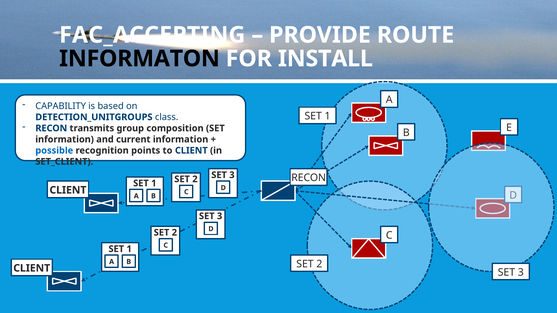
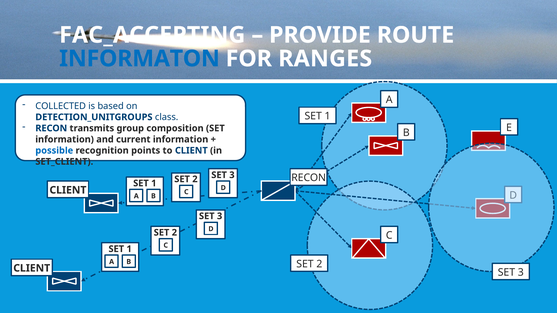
INFORMATON colour: black -> blue (139, 59)
INSTALL: INSTALL -> RANGES (325, 59)
CAPABILITY: CAPABILITY -> COLLECTED (61, 106)
